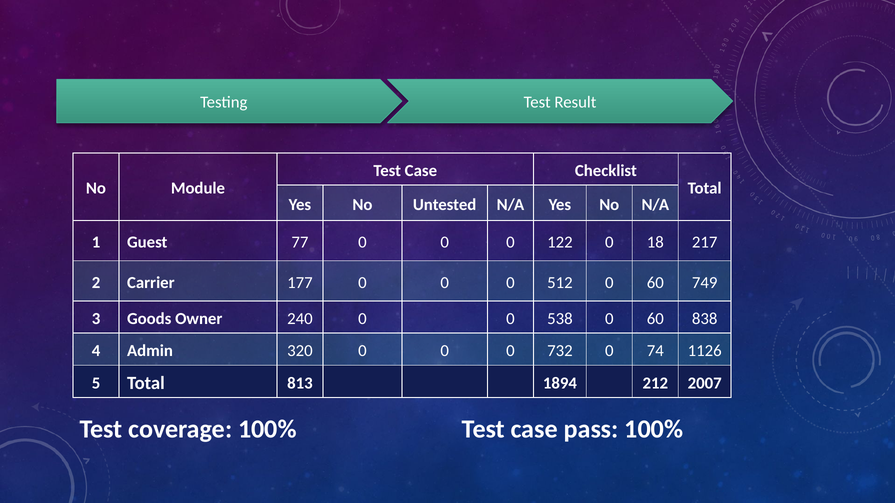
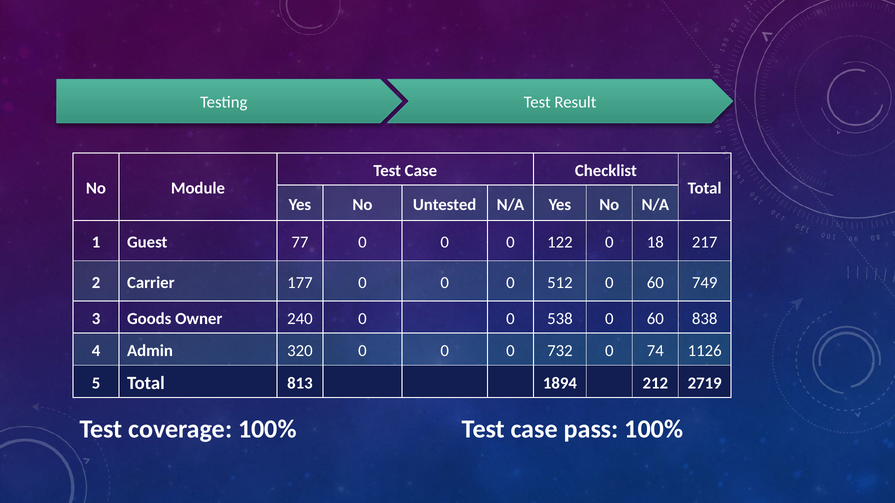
2007: 2007 -> 2719 (705, 383)
